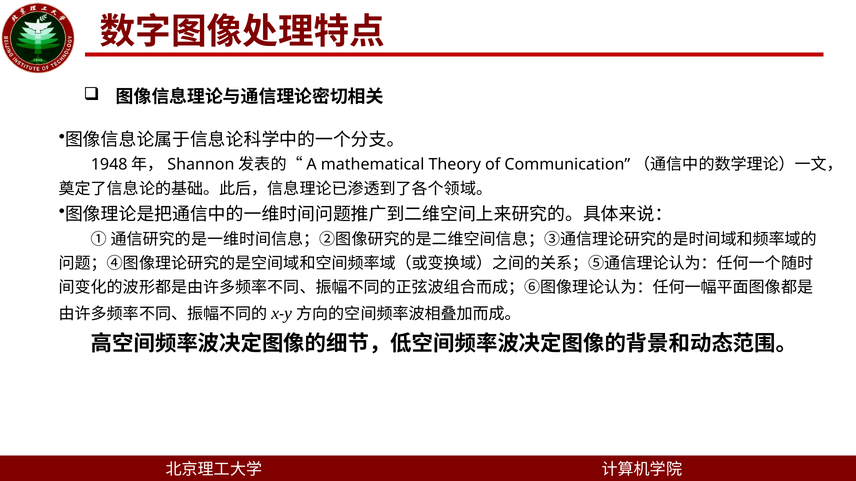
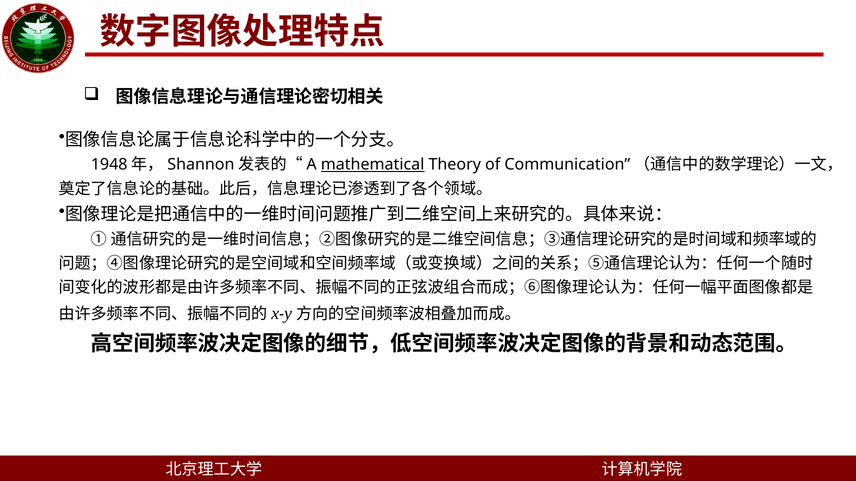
mathematical underline: none -> present (373, 165)
